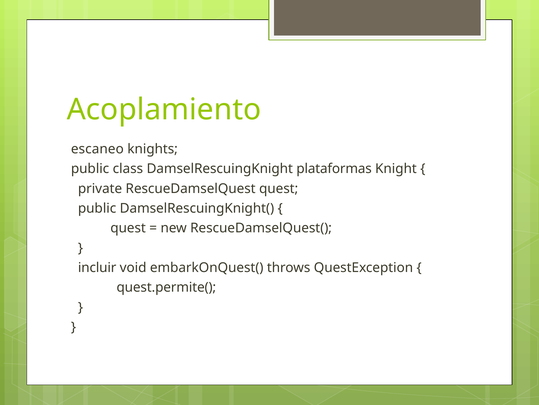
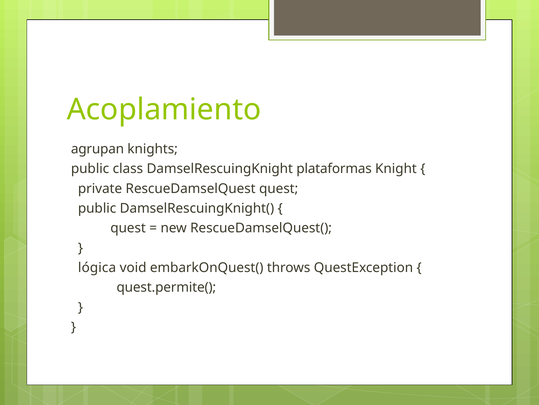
escaneo: escaneo -> agrupan (97, 149)
incluir: incluir -> lógica (97, 267)
